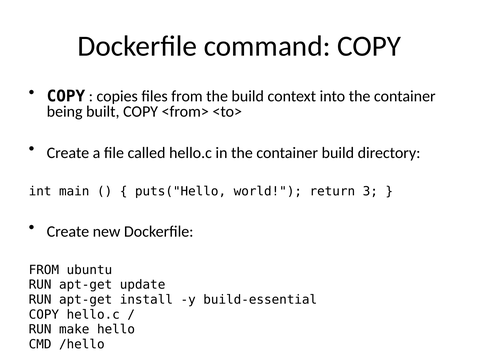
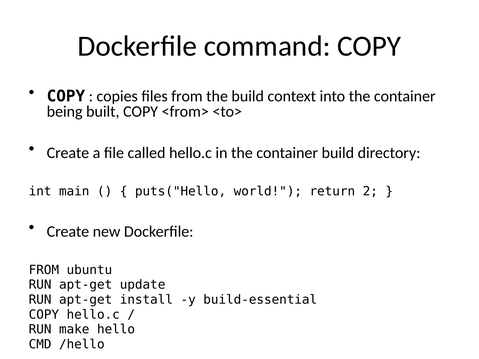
3: 3 -> 2 (370, 191)
